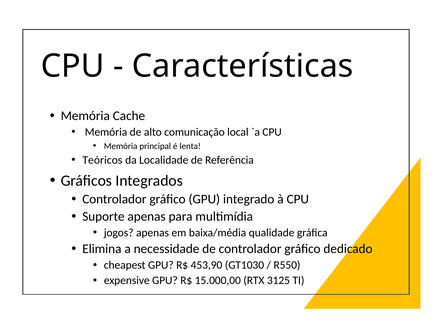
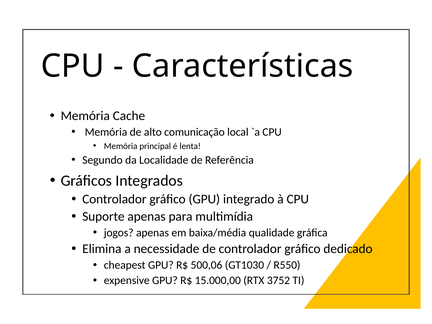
Teóricos: Teóricos -> Segundo (102, 160)
453,90: 453,90 -> 500,06 (206, 265)
3125: 3125 -> 3752 (278, 281)
